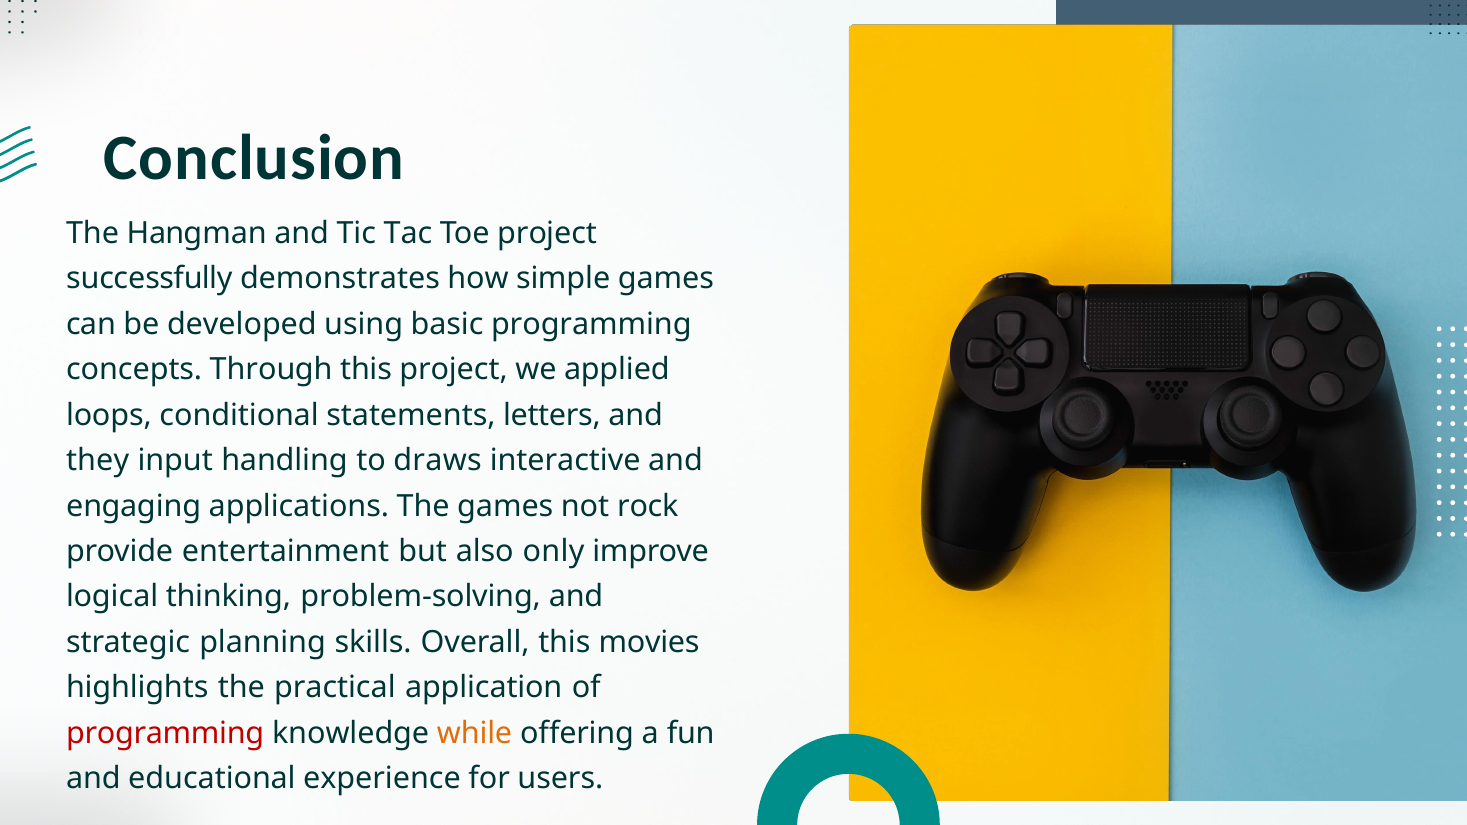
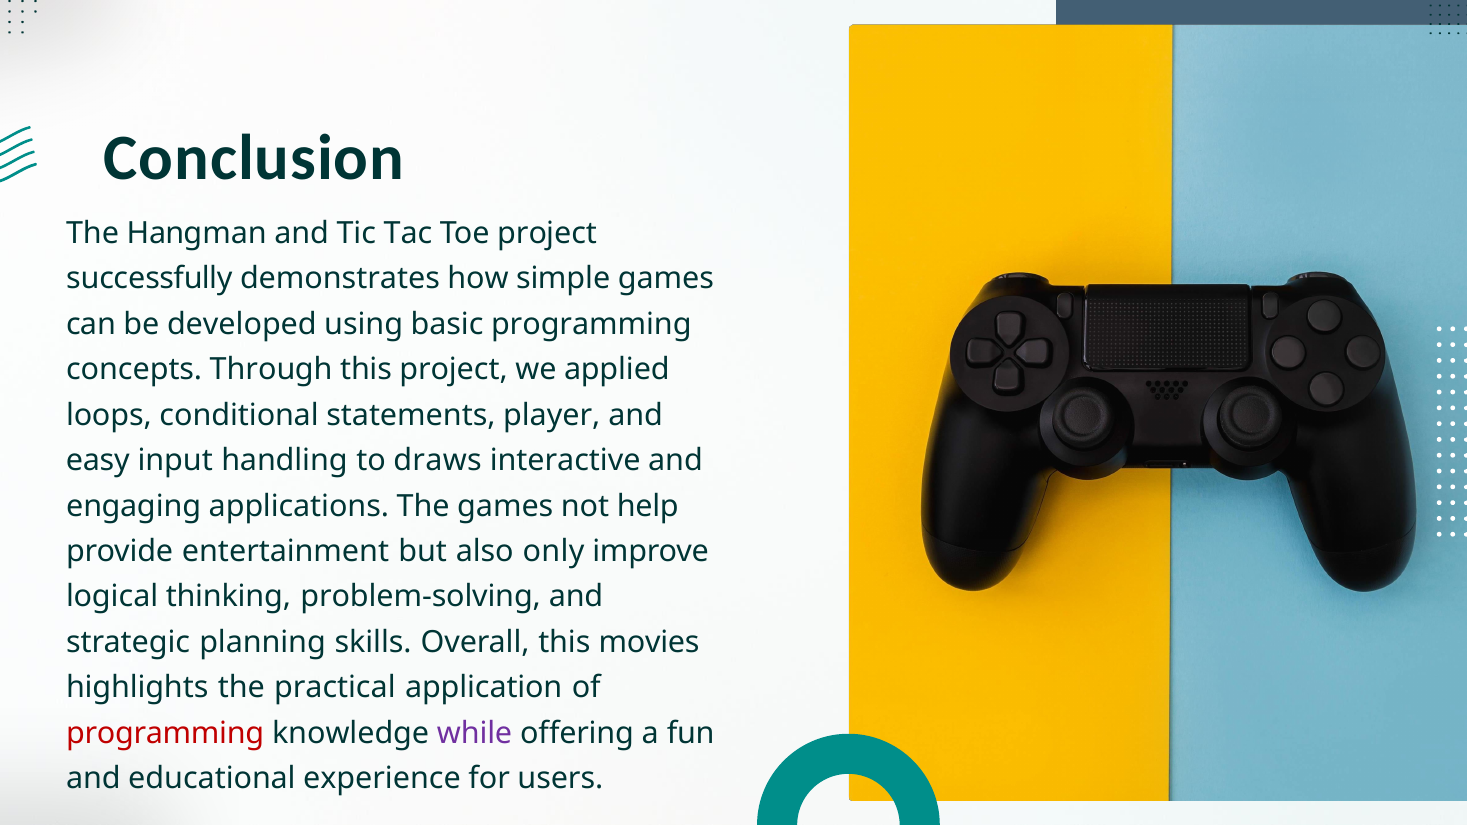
letters: letters -> player (552, 415)
they: they -> easy (98, 461)
rock: rock -> help (648, 506)
while colour: orange -> purple (475, 733)
